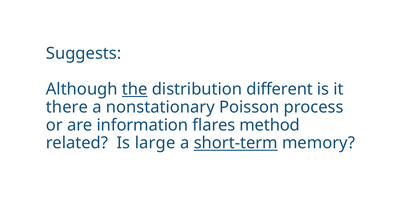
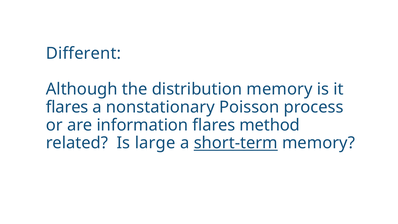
Suggests: Suggests -> Different (84, 53)
the underline: present -> none (135, 89)
distribution different: different -> memory (280, 89)
there: there -> flares (67, 107)
